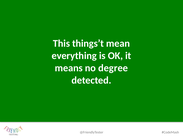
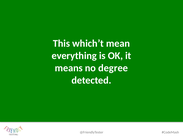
things’t: things’t -> which’t (88, 43)
